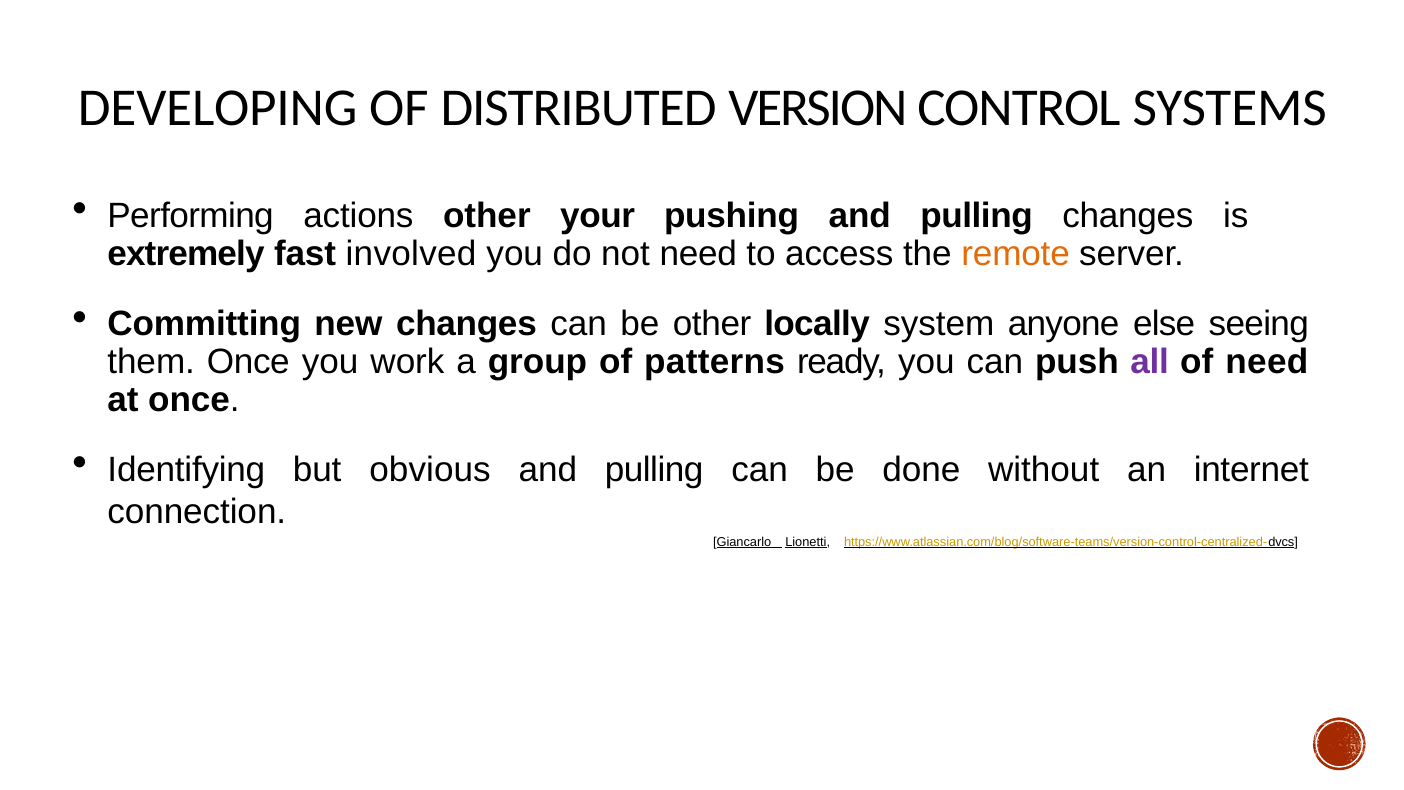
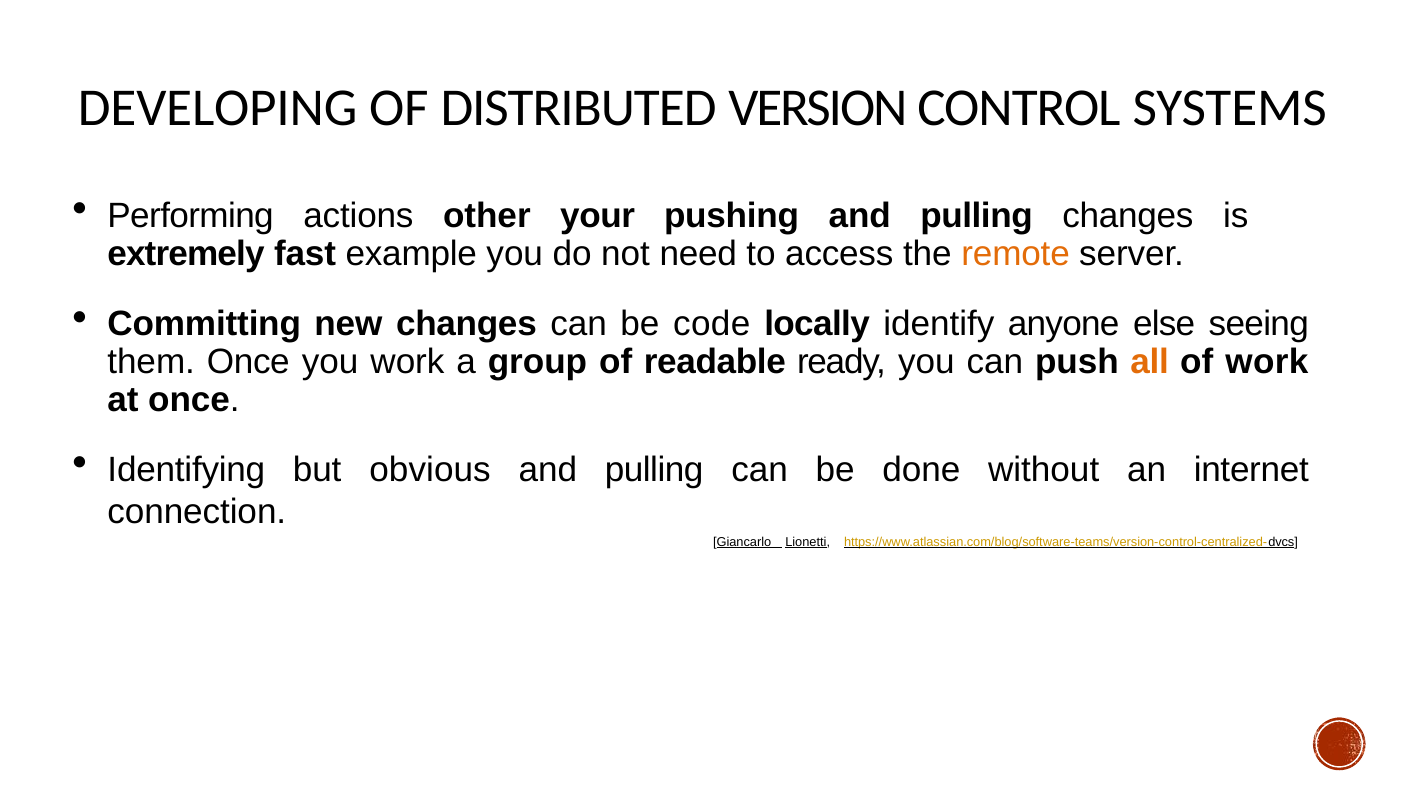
involved: involved -> example (411, 254)
be other: other -> code (712, 324)
system: system -> identify (939, 324)
patterns: patterns -> readable (715, 362)
all colour: purple -> orange (1150, 362)
of need: need -> work (1267, 362)
